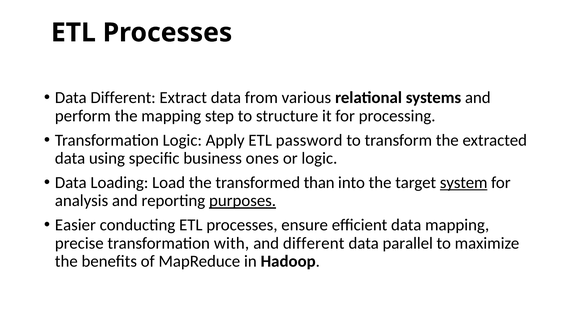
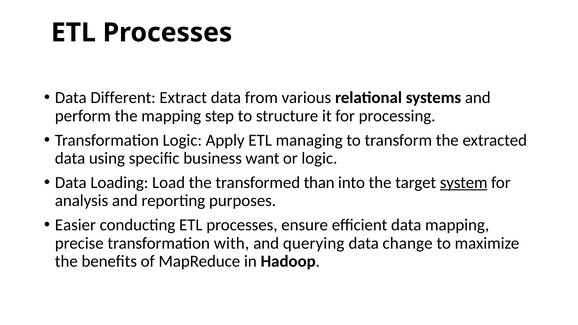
password: password -> managing (309, 140)
ones: ones -> want (262, 158)
purposes underline: present -> none (243, 201)
and different: different -> querying (314, 243)
parallel: parallel -> change (408, 243)
